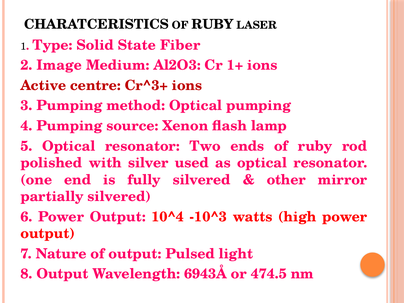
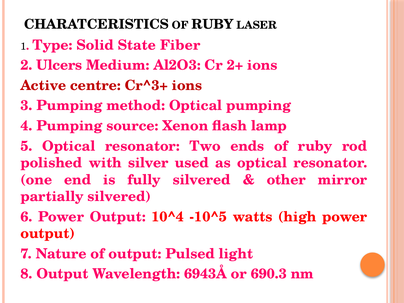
Image: Image -> Ulcers (59, 65)
1+: 1+ -> 2+ (235, 65)
-10^3: -10^3 -> -10^5 (208, 217)
474.5: 474.5 -> 690.3 (269, 274)
